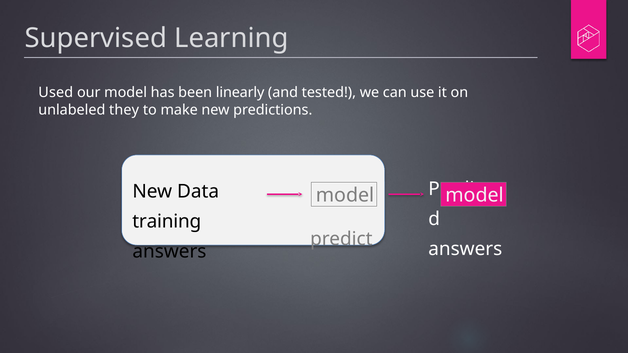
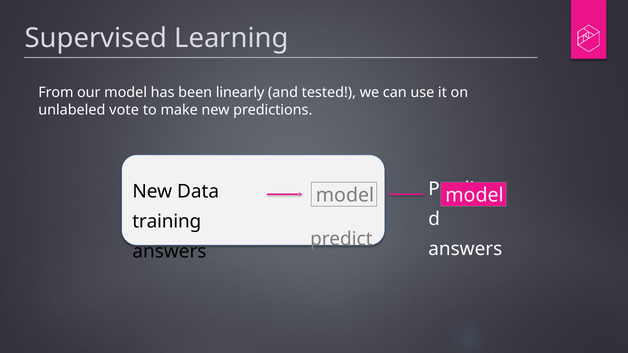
Used: Used -> From (56, 93)
they: they -> vote (124, 110)
